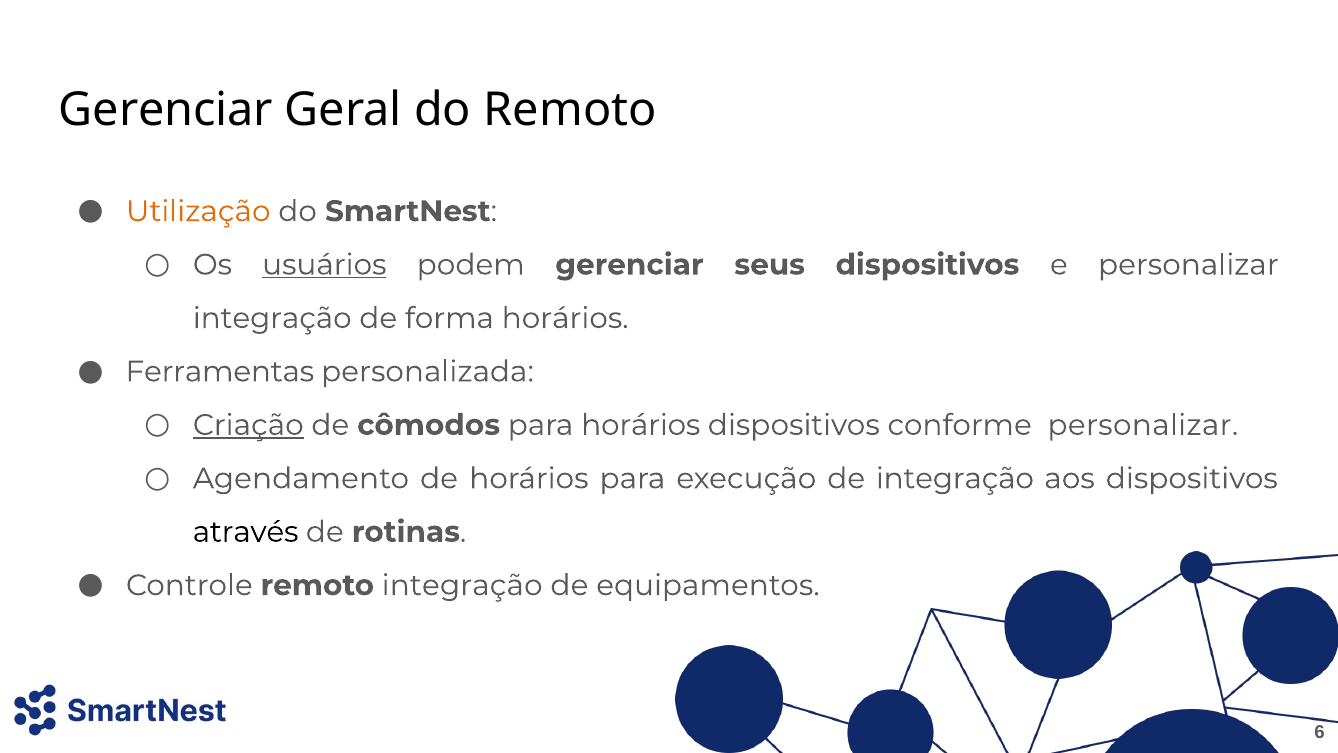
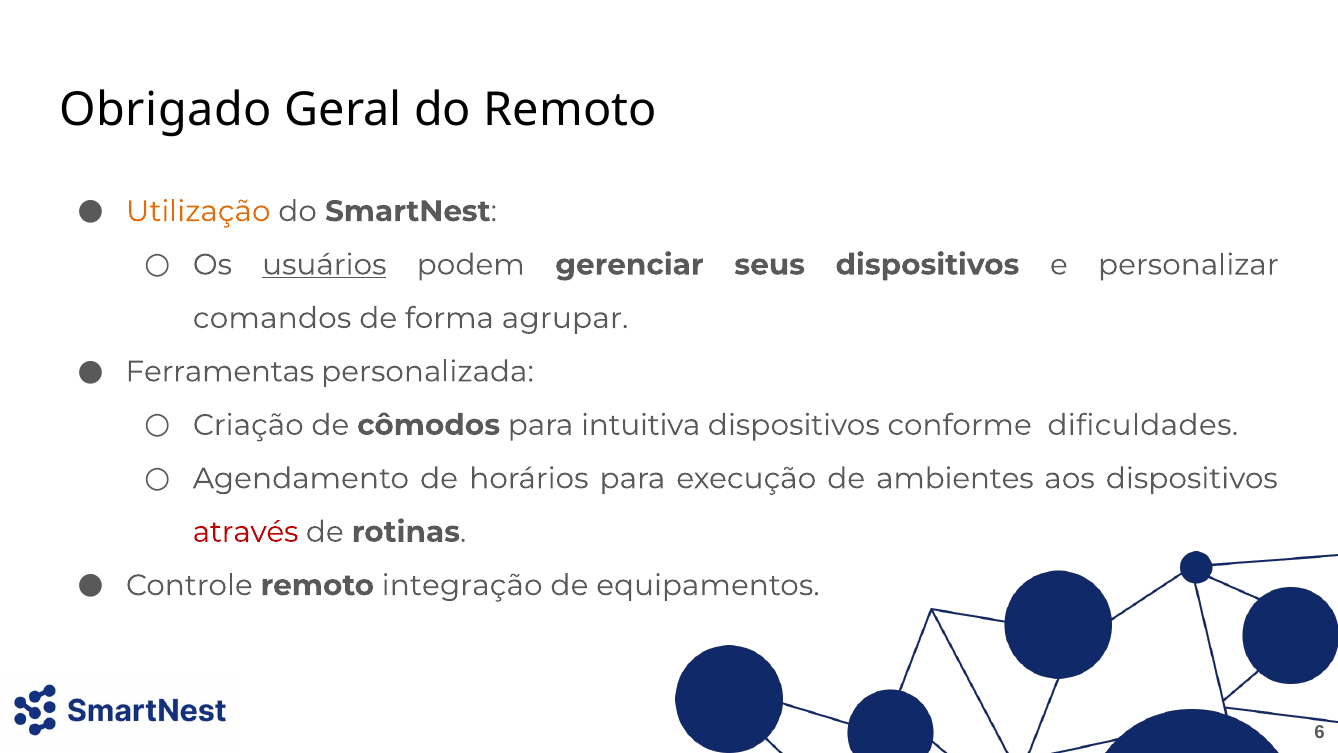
Gerenciar: Gerenciar -> Obrigado (166, 110)
integração: integração -> comandos (272, 318)
forma horários: horários -> agrupar (565, 318)
Criação underline: present -> none (248, 425)
para horários: horários -> intuitiva (641, 425)
conforme personalizar: personalizar -> dificuldades (1143, 425)
de integração: integração -> ambientes (955, 478)
através colour: black -> red (246, 532)
